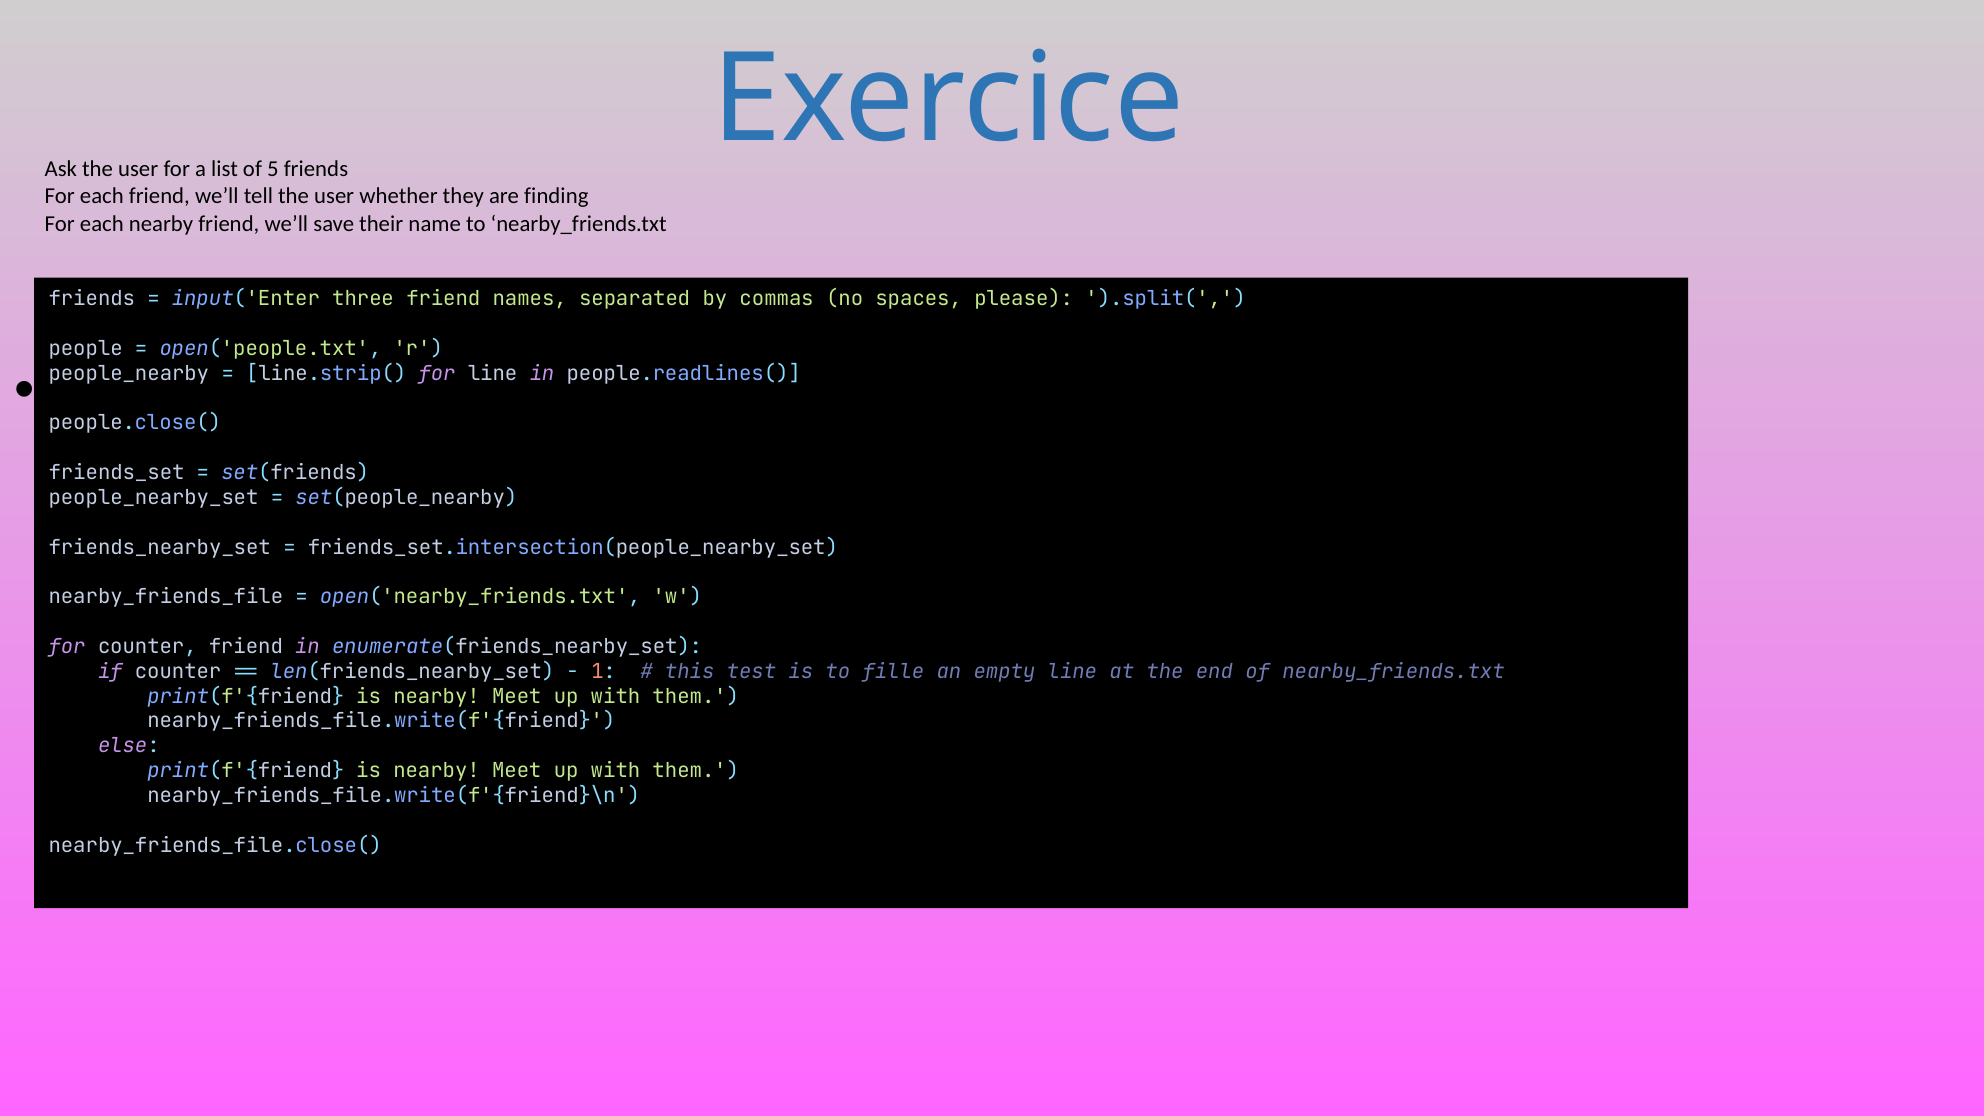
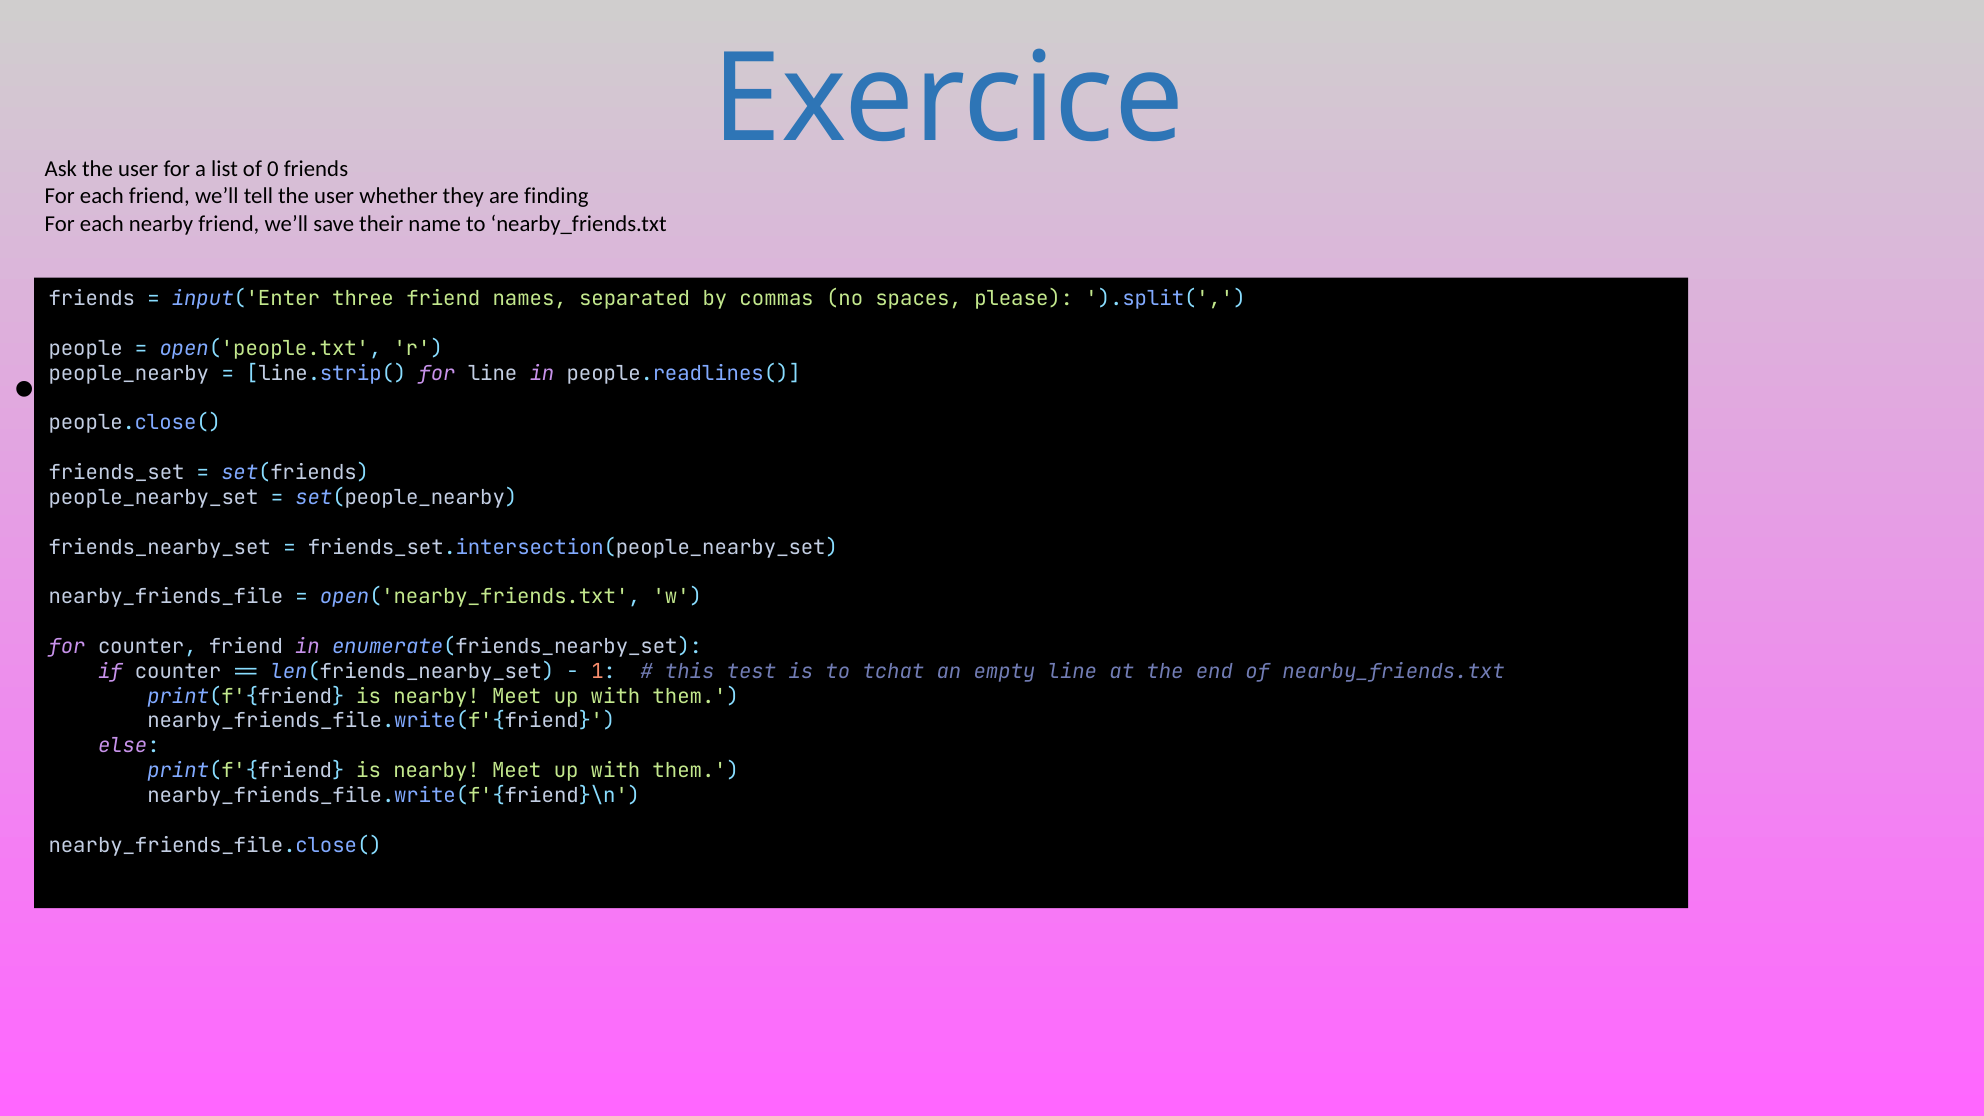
5: 5 -> 0 (273, 169)
fille: fille -> tchat (893, 671)
